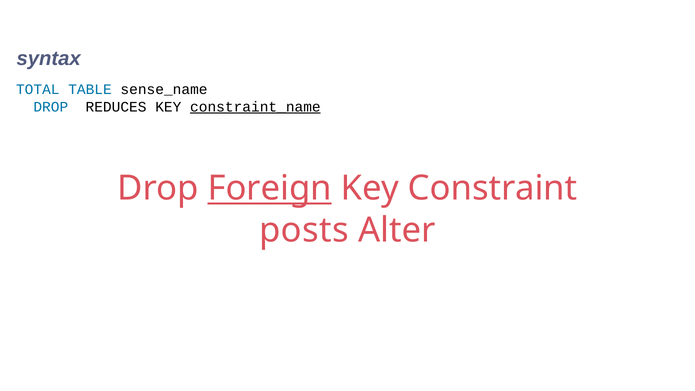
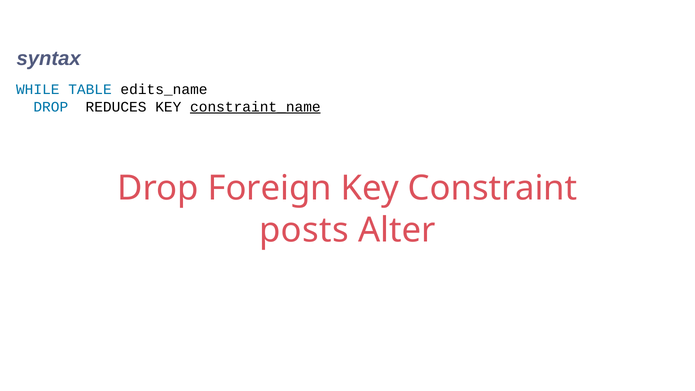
TOTAL: TOTAL -> WHILE (38, 89)
sense_name: sense_name -> edits_name (164, 89)
Foreign underline: present -> none (270, 188)
